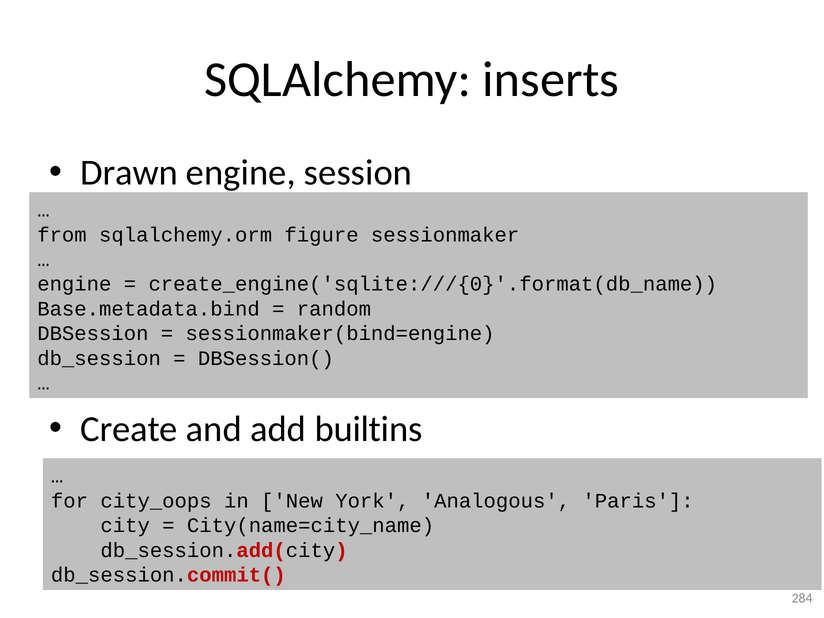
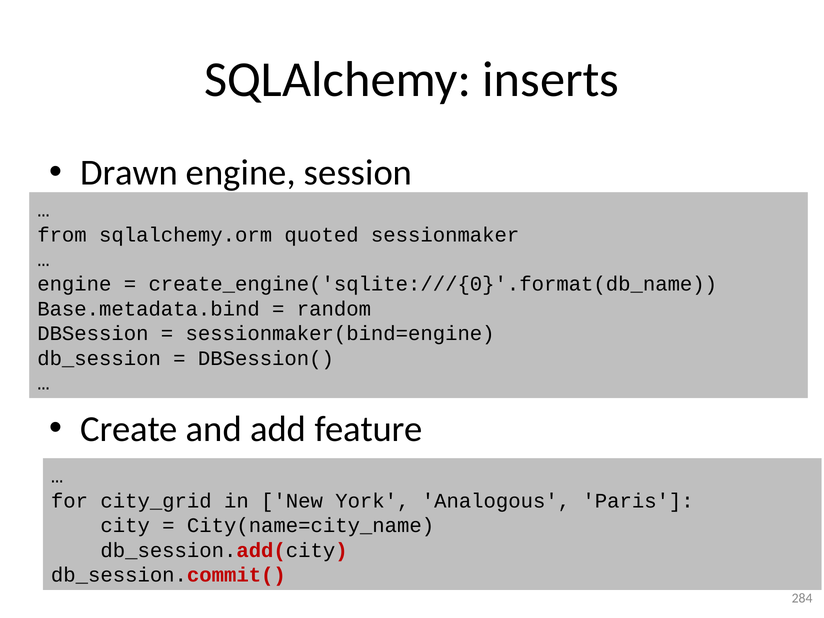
figure: figure -> quoted (322, 235)
builtins: builtins -> feature (368, 429)
city_oops: city_oops -> city_grid (156, 501)
